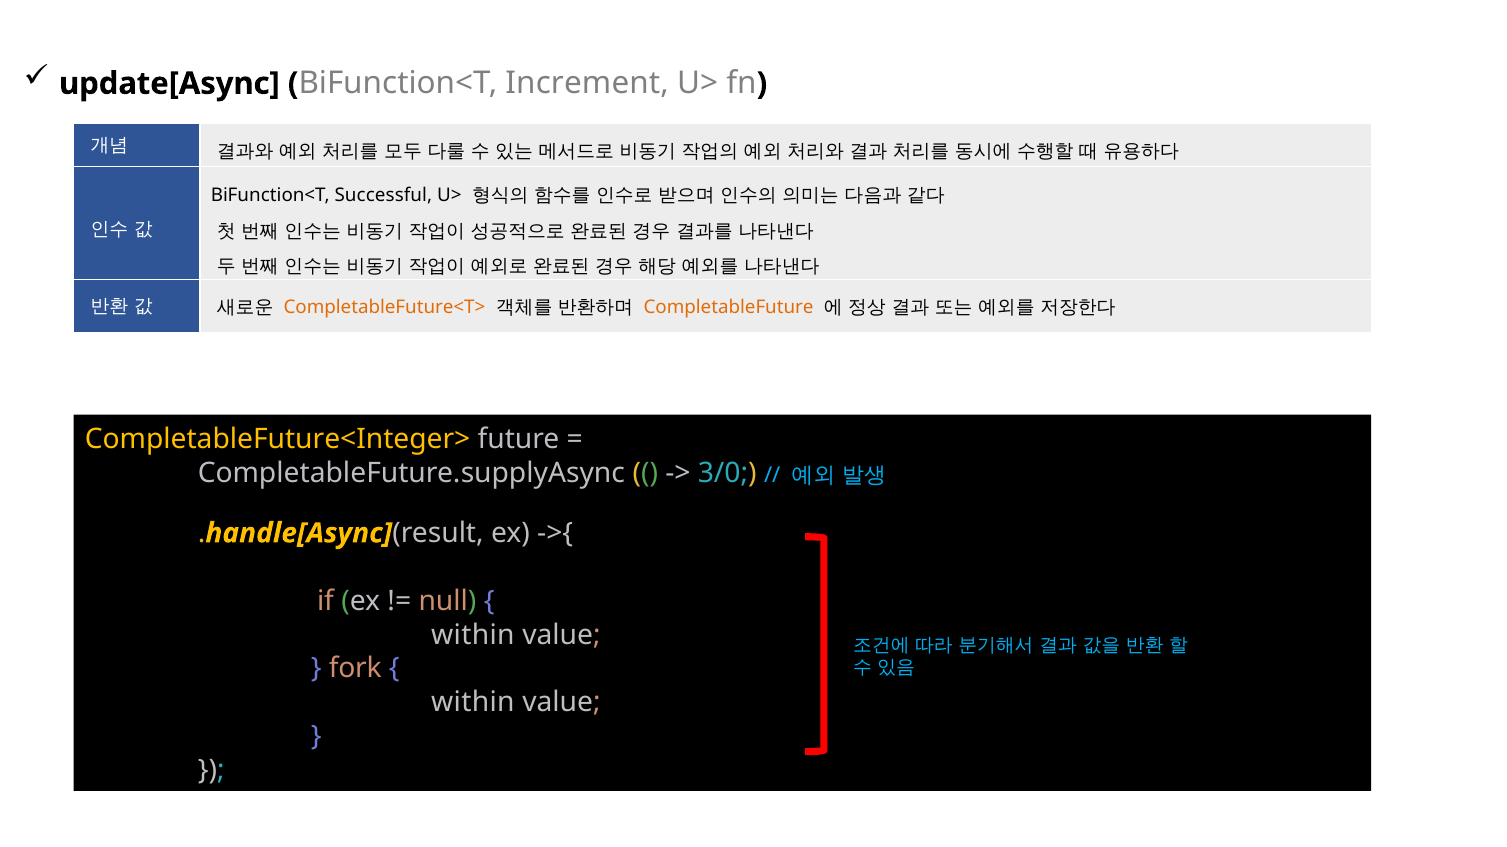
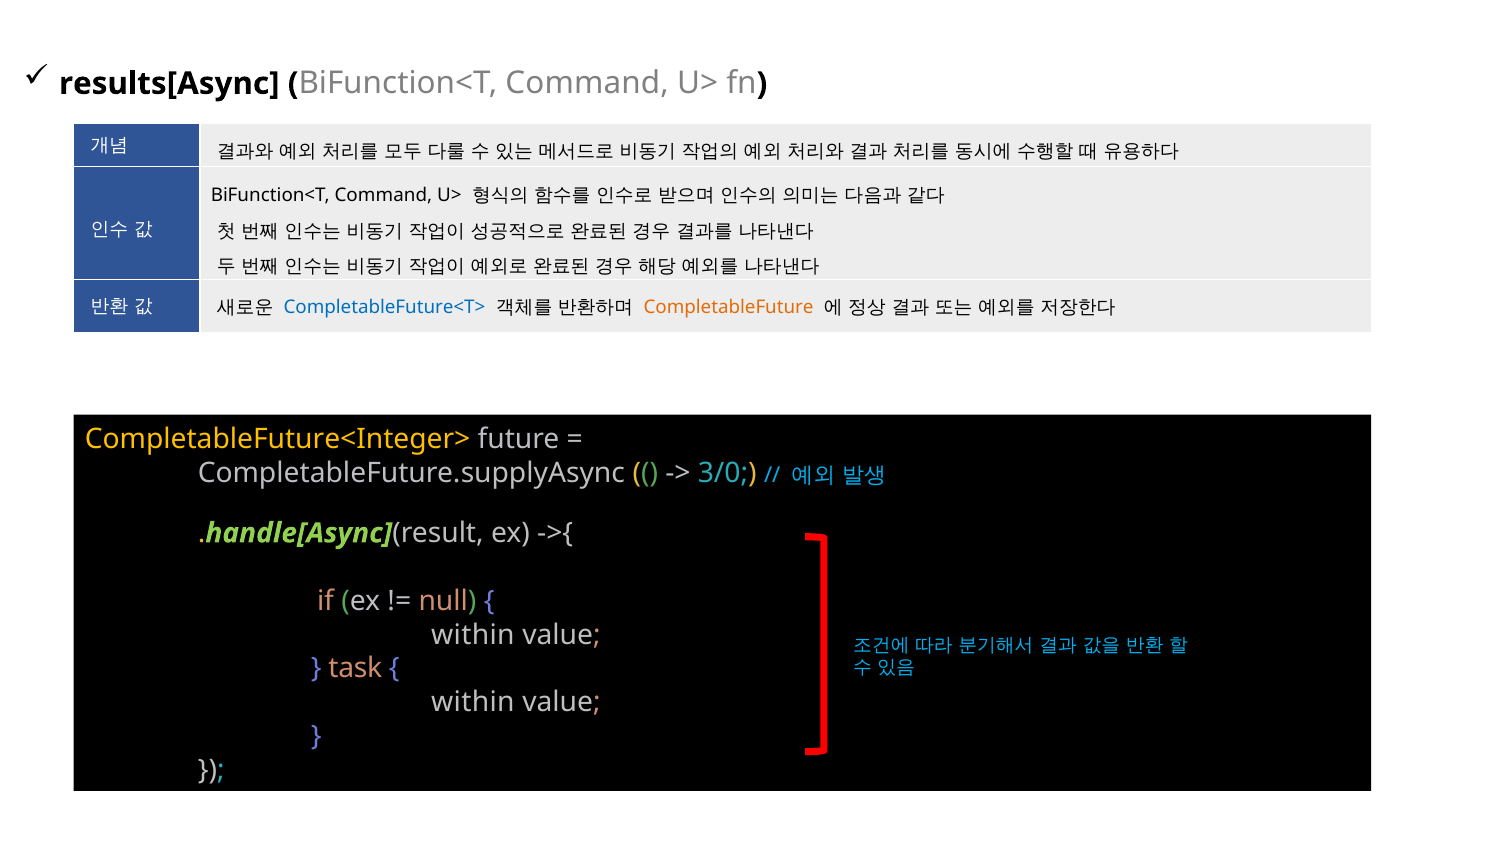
update[Async: update[Async -> results[Async (169, 84)
Increment: Increment -> Command (587, 84)
Successful: Successful -> Command (383, 196)
CompletableFuture<T> colour: orange -> blue (384, 308)
handle[Async colour: yellow -> light green (299, 534)
fork: fork -> task (355, 669)
